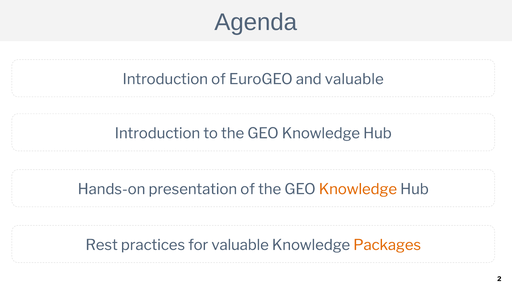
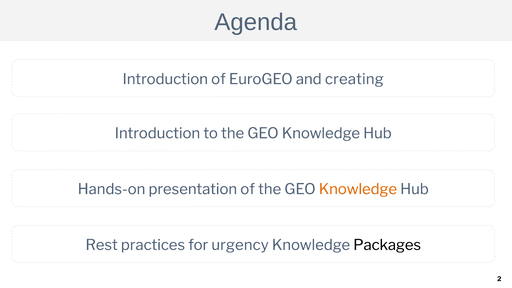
and valuable: valuable -> creating (354, 79)
for valuable: valuable -> urgency (240, 245)
Packages colour: orange -> black (387, 245)
